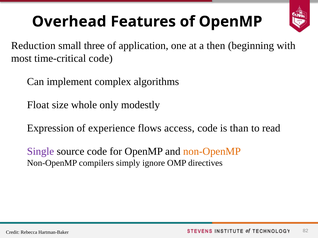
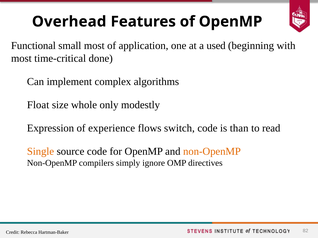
Reduction: Reduction -> Functional (33, 46)
small three: three -> most (94, 46)
then: then -> used (216, 46)
time-critical code: code -> done (101, 58)
access: access -> switch (179, 128)
Single colour: purple -> orange (41, 152)
